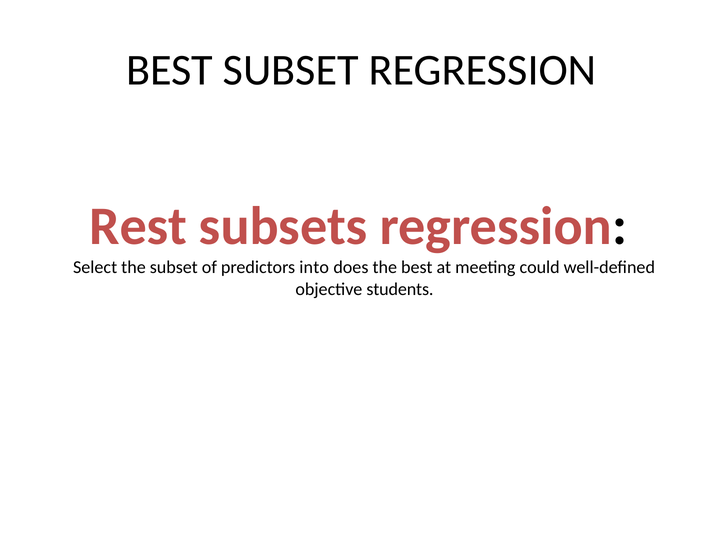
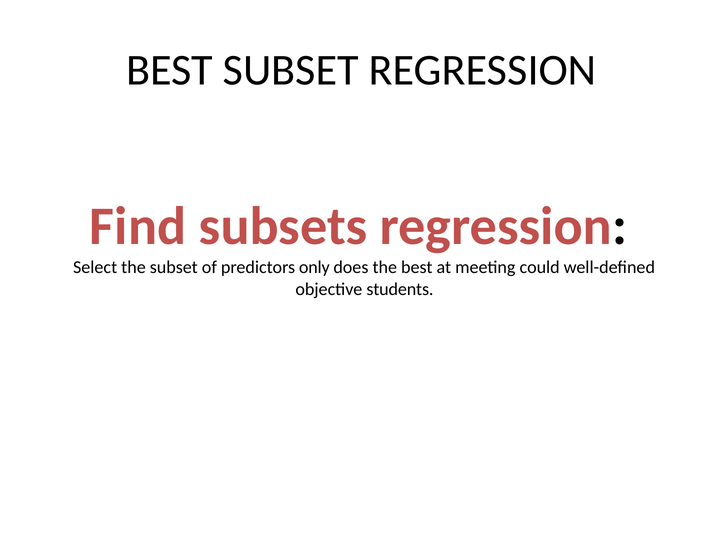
Rest: Rest -> Find (138, 227)
into: into -> only (314, 267)
